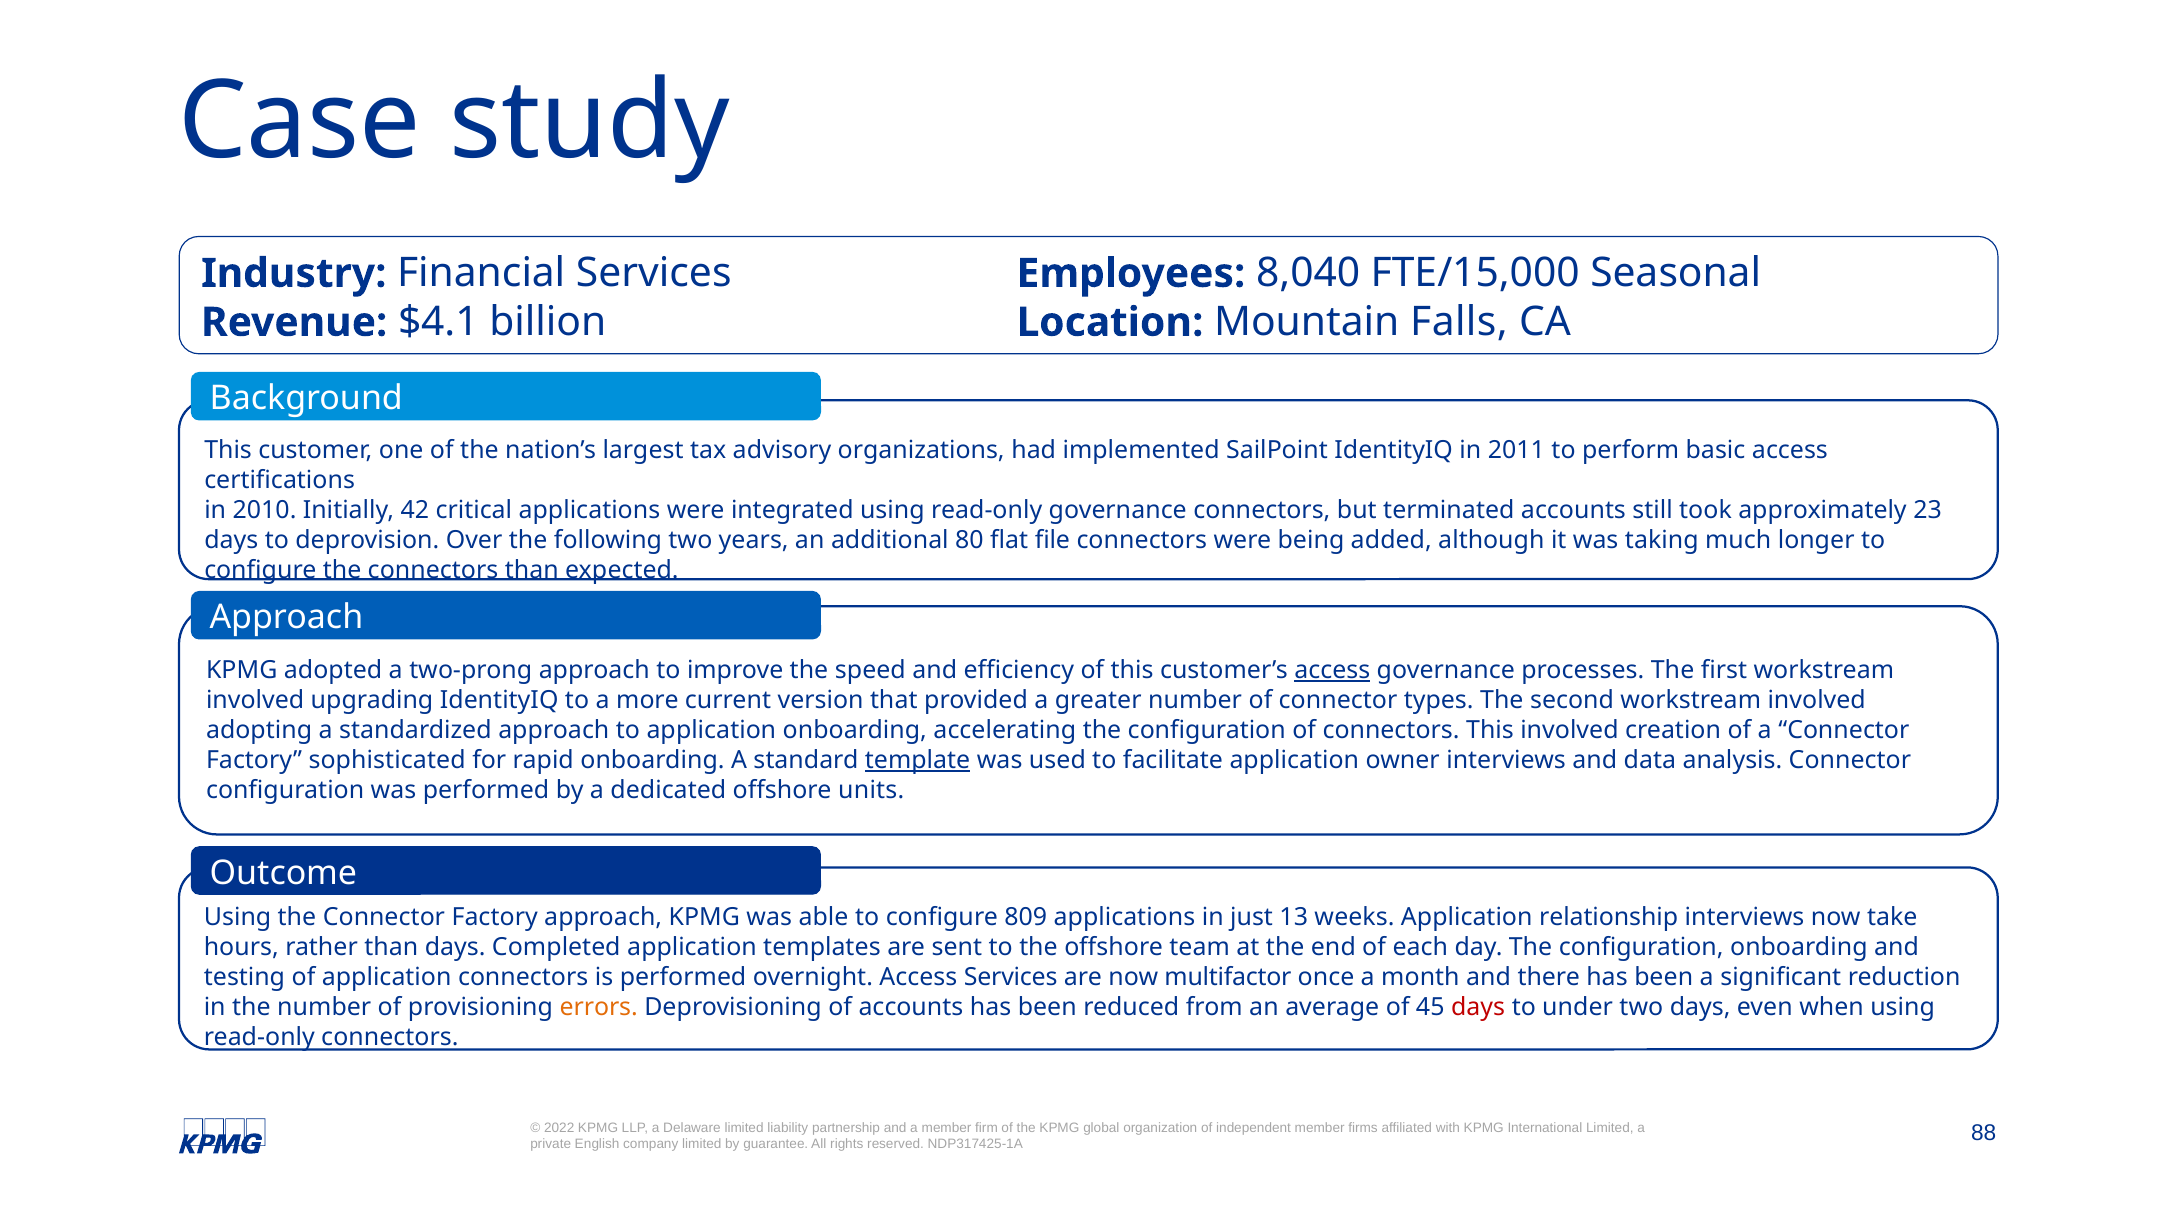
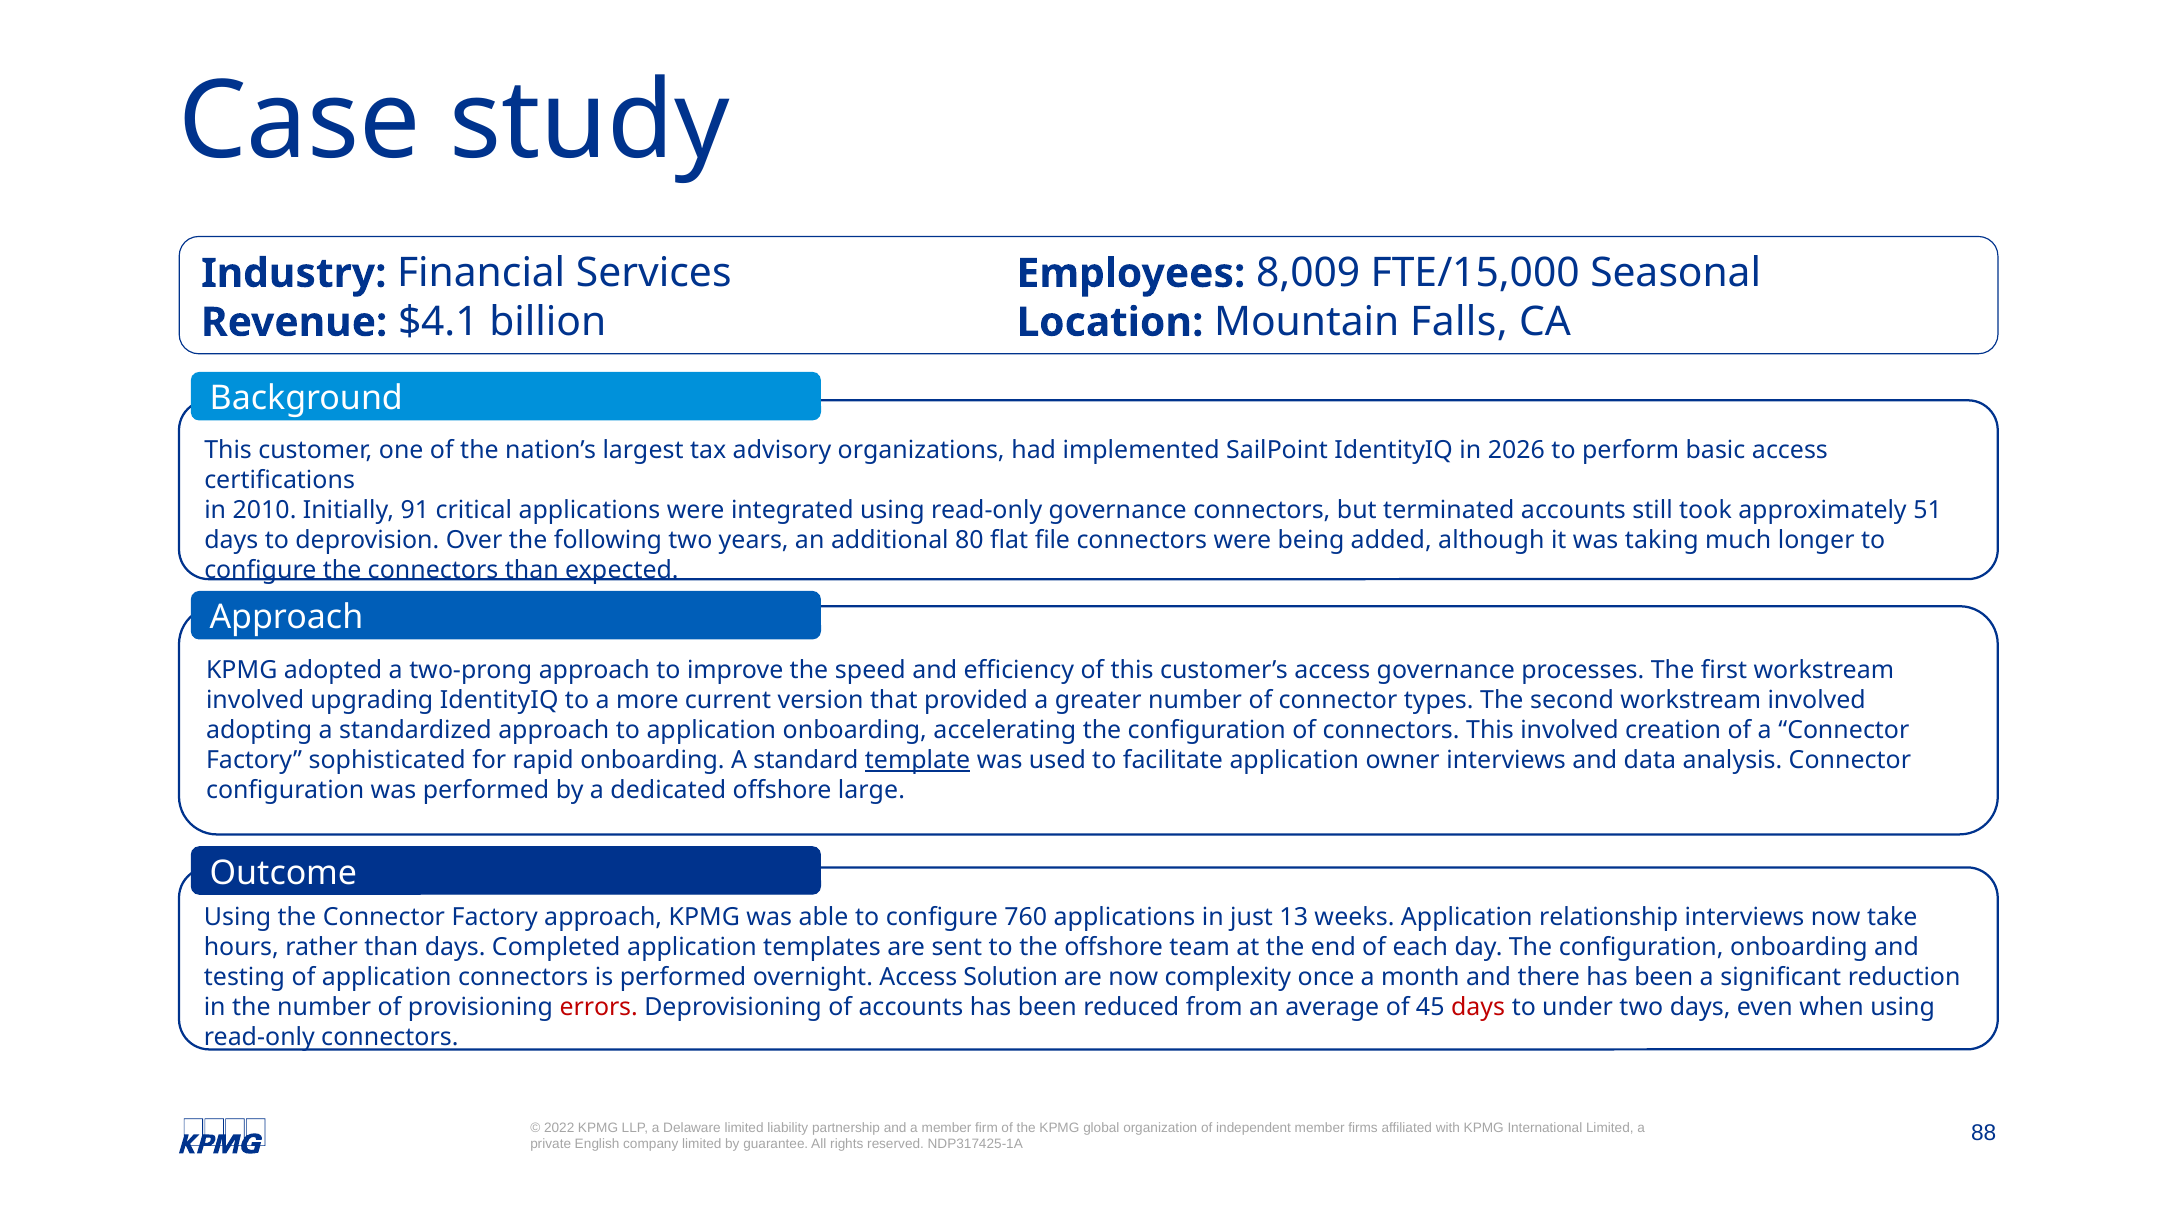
8,040: 8,040 -> 8,009 (1308, 273)
2011: 2011 -> 2026 (1516, 450)
42: 42 -> 91 (415, 510)
23: 23 -> 51 (1928, 510)
access underline: present -> none (1332, 670)
units: units -> large (871, 790)
809: 809 -> 760 (1026, 917)
Access Services: Services -> Solution (1011, 977)
multifactor: multifactor -> complexity (1228, 977)
errors colour: orange -> red (599, 1007)
